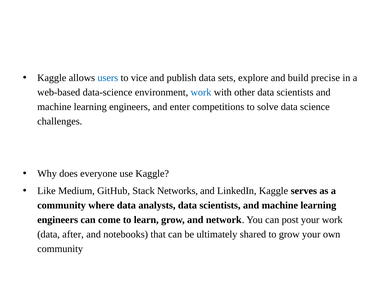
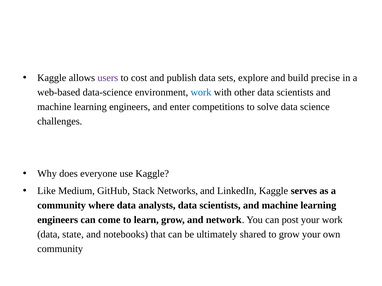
users colour: blue -> purple (108, 78)
vice: vice -> cost (139, 78)
after: after -> state (73, 235)
